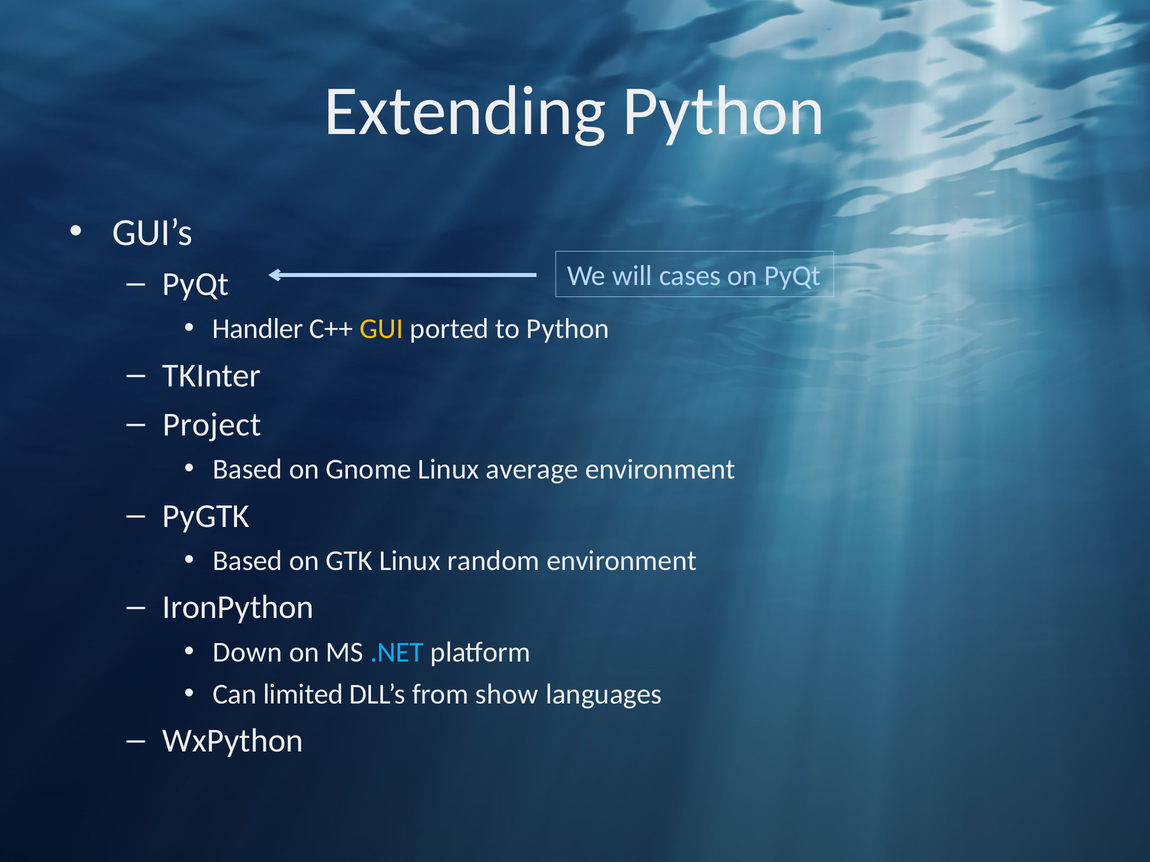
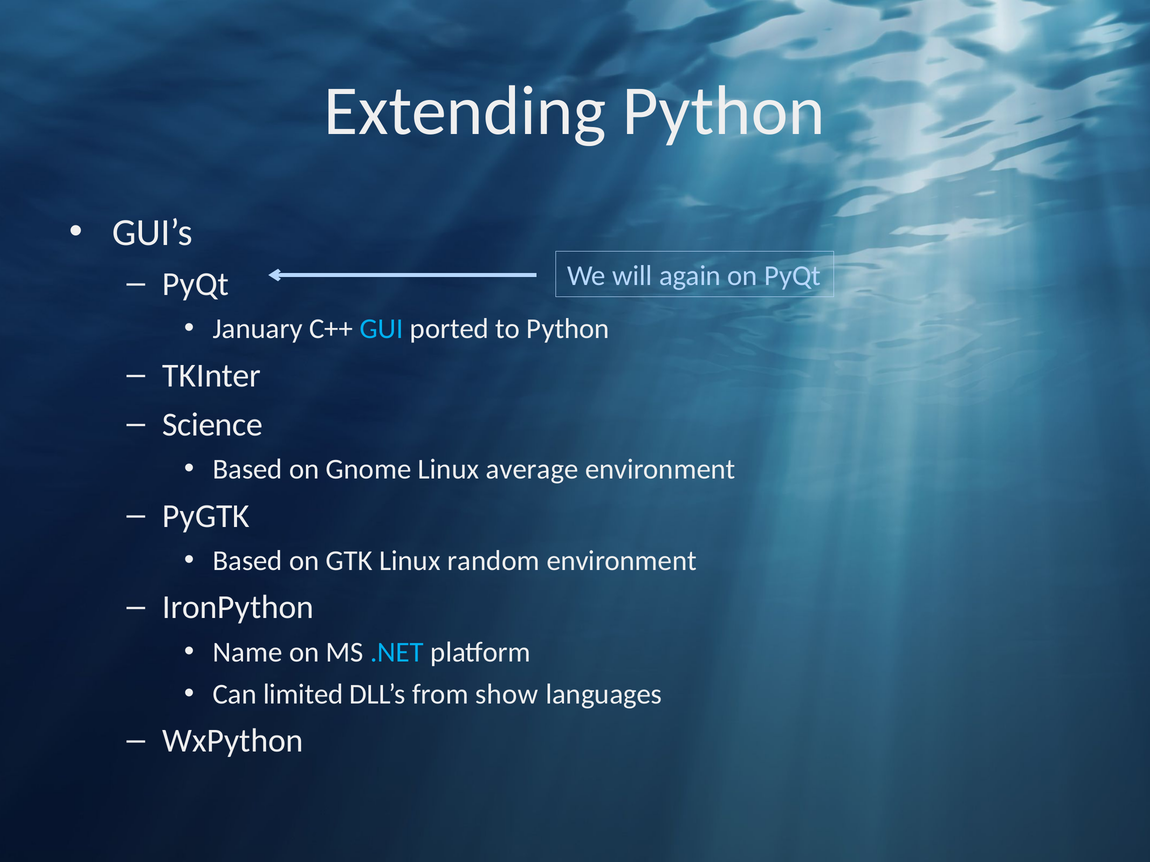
cases: cases -> again (690, 276)
Handler: Handler -> January (258, 329)
GUI colour: yellow -> light blue (382, 329)
Project: Project -> Science (213, 425)
Down: Down -> Name (248, 652)
